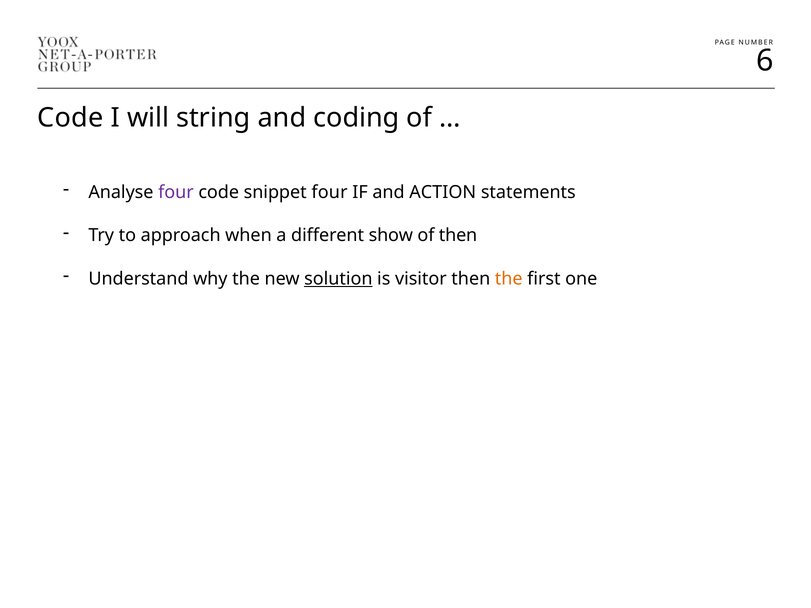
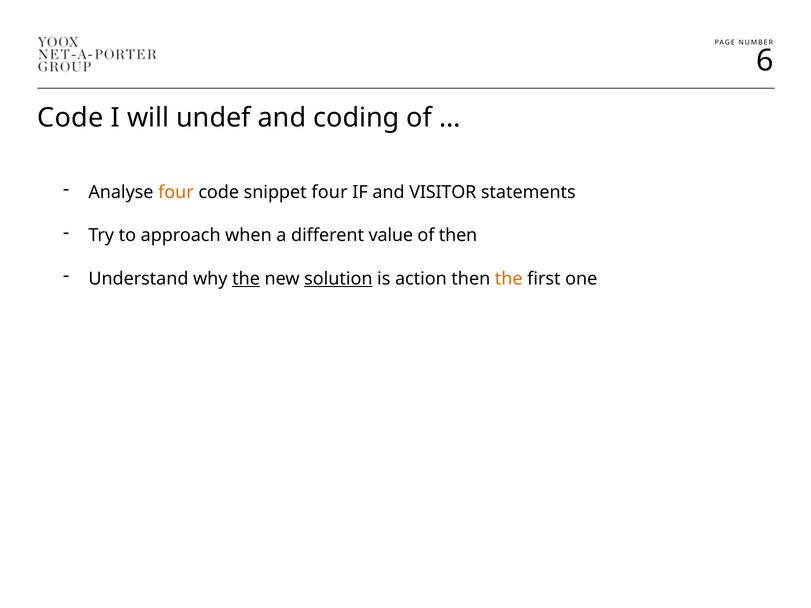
string: string -> undef (213, 118)
four colour: purple -> orange (176, 192)
ACTION: ACTION -> VISITOR (443, 192)
show: show -> value (391, 236)
the underline: none -> present (246, 279)
visitor: visitor -> action (421, 279)
